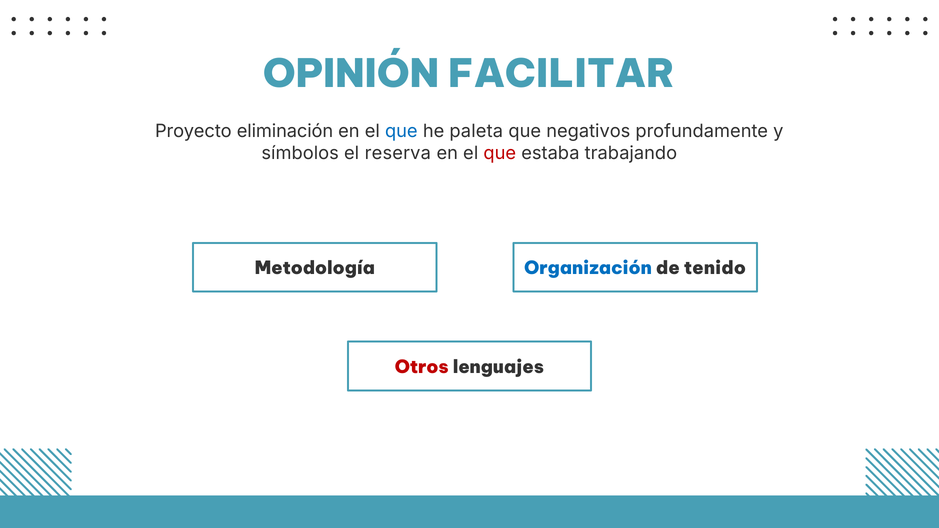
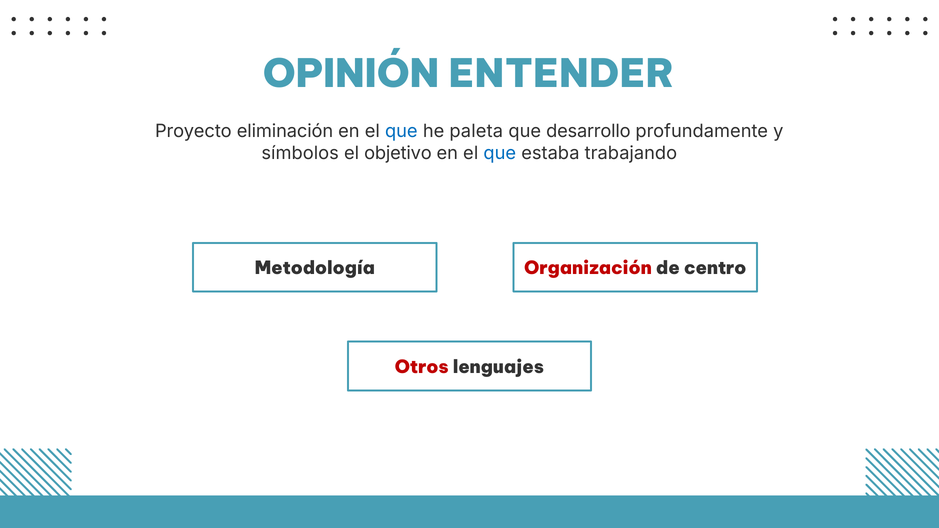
FACILITAR: FACILITAR -> ENTENDER (562, 74)
negativos: negativos -> desarrollo (588, 131)
reserva: reserva -> objetivo (398, 153)
que colour: red -> blue (500, 153)
Organización colour: blue -> red (588, 269)
tenido: tenido -> centro (715, 269)
